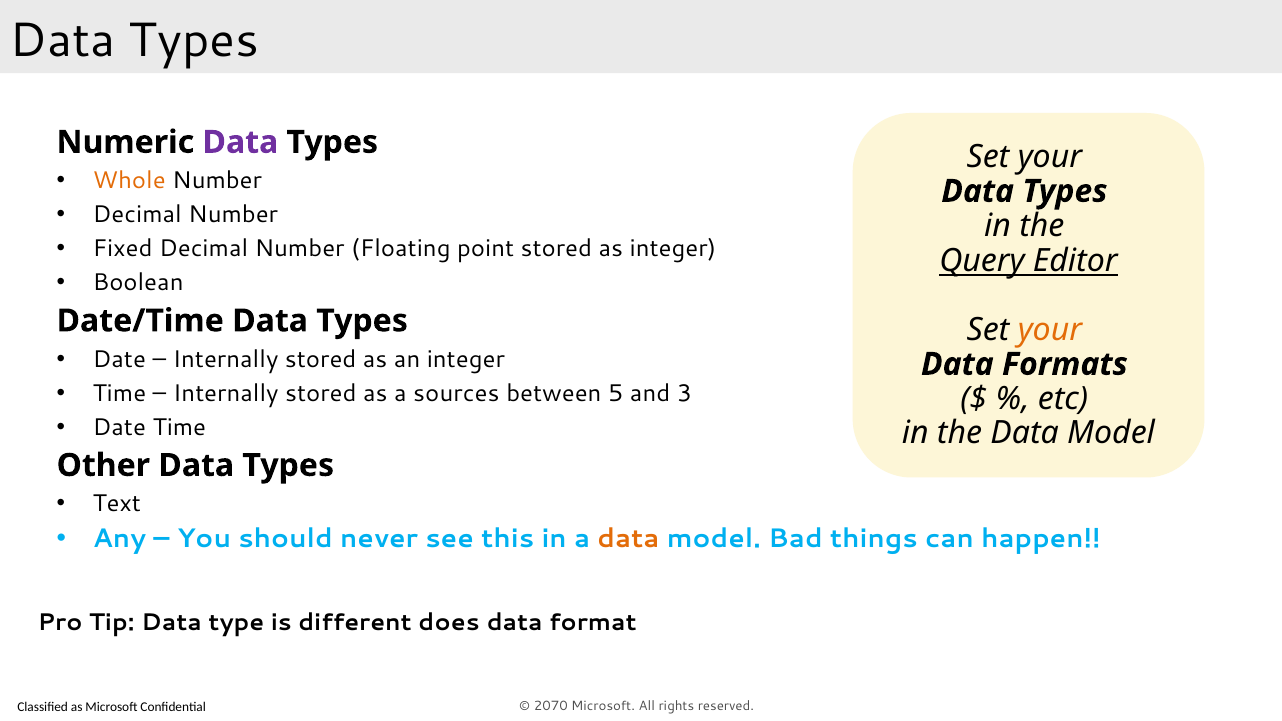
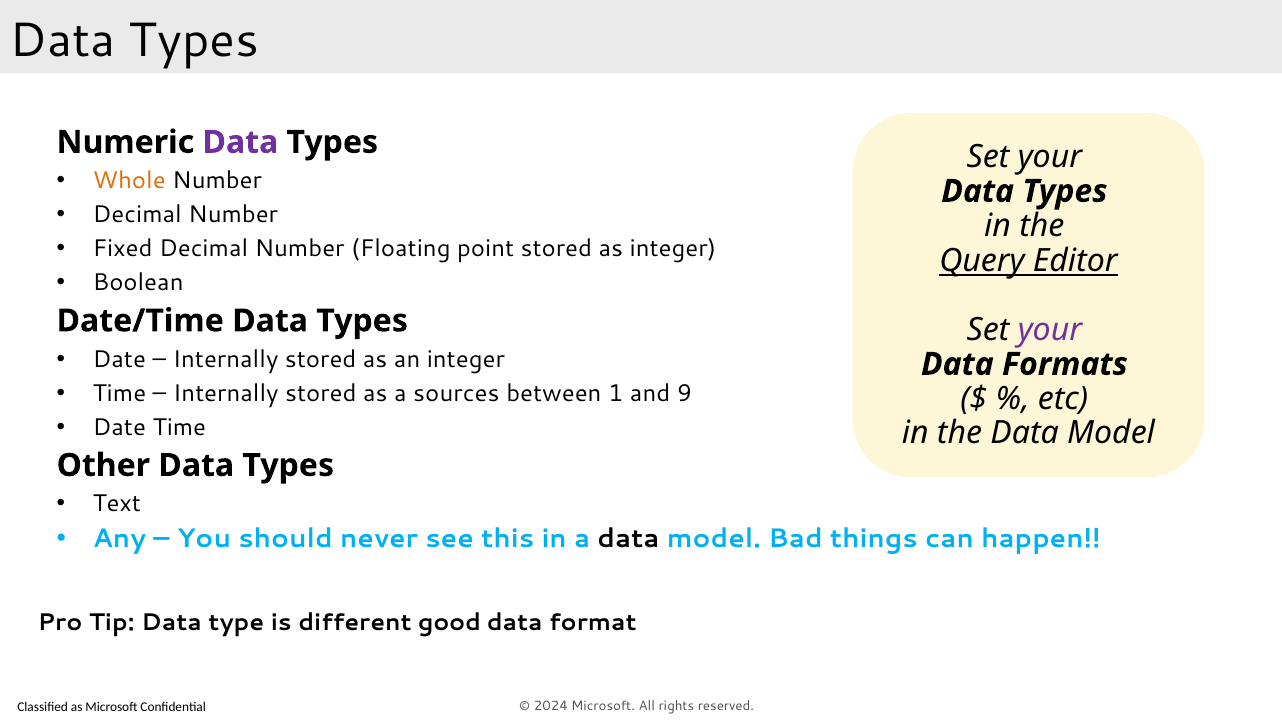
your colour: orange -> purple (1050, 330)
5: 5 -> 1 (616, 393)
3: 3 -> 9 (684, 393)
data colour: orange -> black (628, 539)
does: does -> good (449, 622)
2070: 2070 -> 2024 (551, 707)
